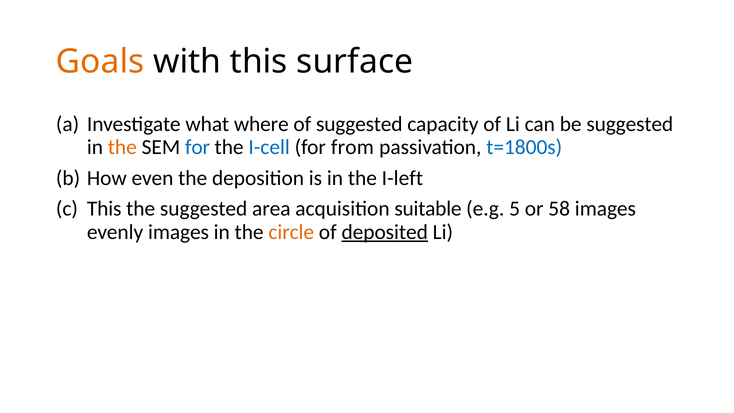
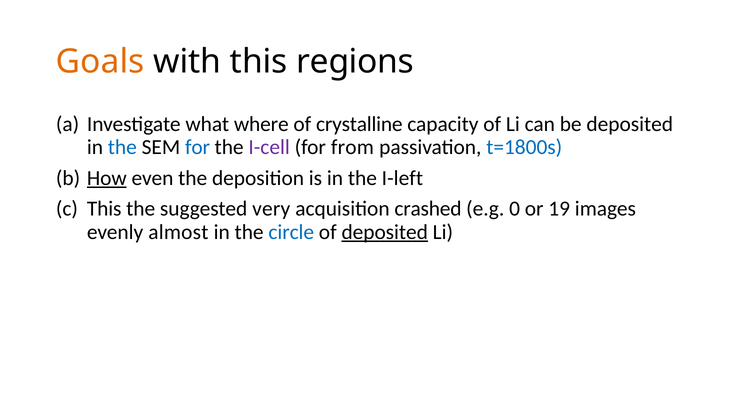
surface: surface -> regions (355, 62)
of suggested: suggested -> crystalline (359, 124)
be suggested: suggested -> deposited (630, 124)
the colour: orange -> blue (122, 147)
I-cell colour: blue -> purple (269, 147)
How underline: none -> present (107, 178)
area: area -> very (271, 209)
suitable: suitable -> crashed (428, 209)
5: 5 -> 0 (515, 209)
58: 58 -> 19 (559, 209)
evenly images: images -> almost (178, 232)
circle colour: orange -> blue (291, 232)
